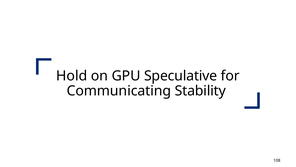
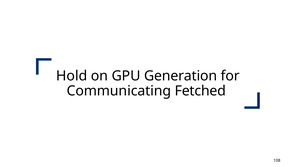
Speculative: Speculative -> Generation (181, 76)
Stability: Stability -> Fetched (200, 91)
